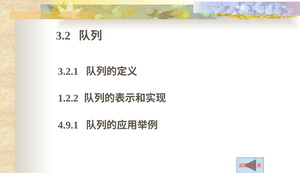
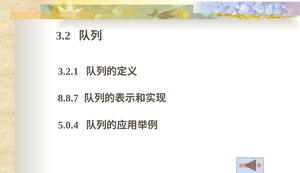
1.2.2: 1.2.2 -> 8.8.7 (68, 98)
4.9.1: 4.9.1 -> 5.0.4 (68, 125)
